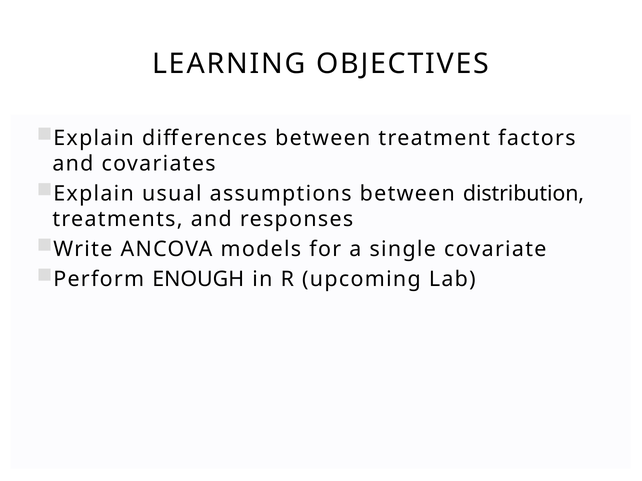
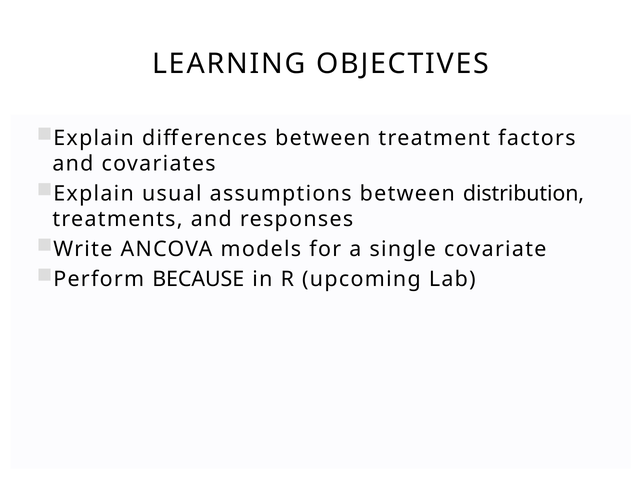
ENOUGH: ENOUGH -> BECAUSE (198, 279)
